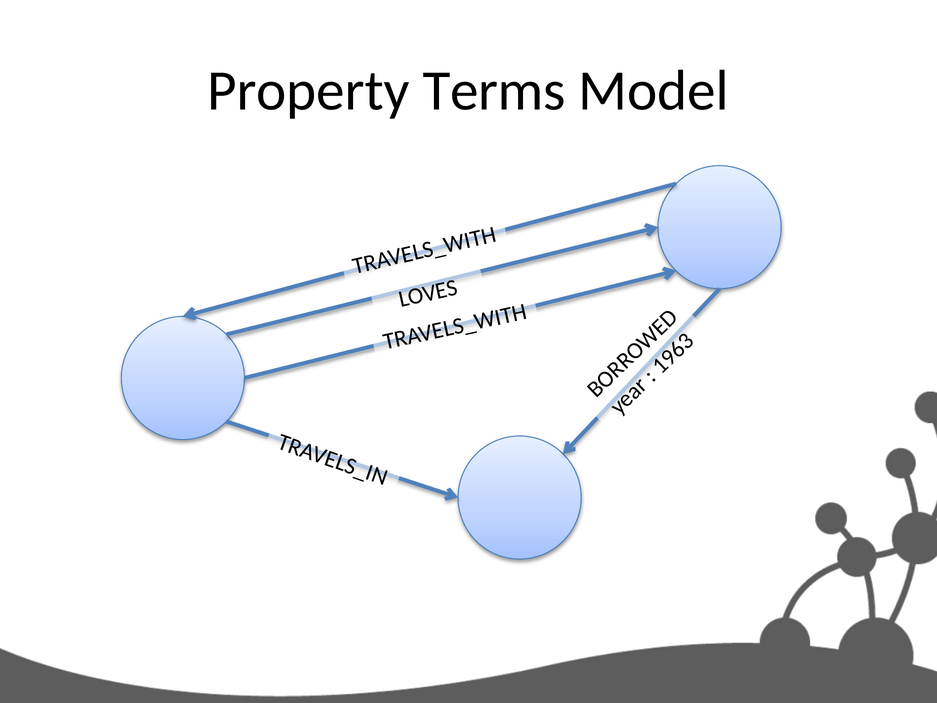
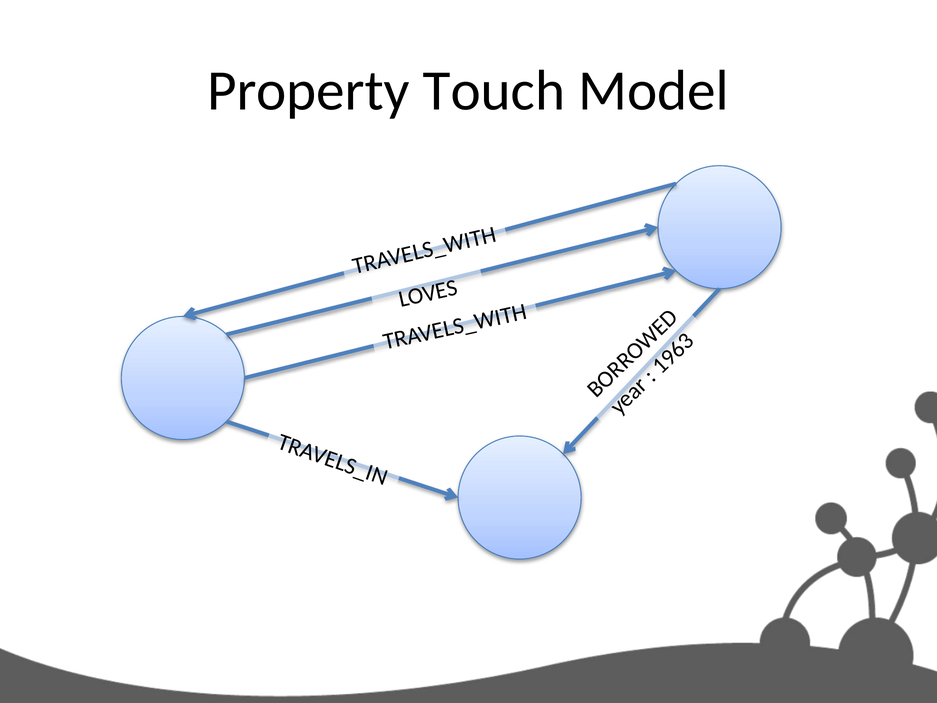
Terms: Terms -> Touch (494, 91)
